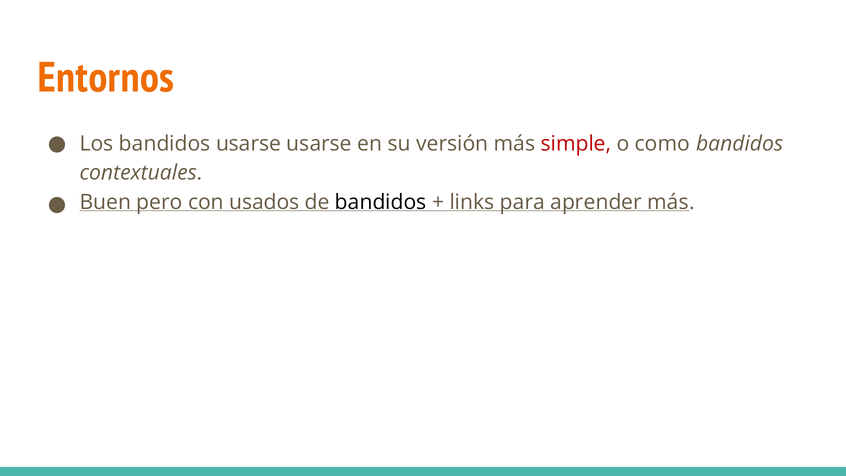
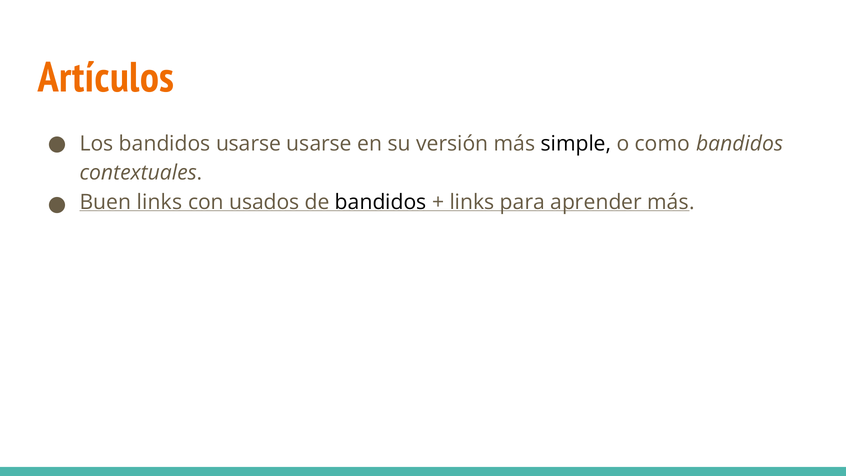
Entornos: Entornos -> Artículos (106, 78)
simple colour: red -> black (576, 144)
Buen pero: pero -> links (159, 202)
